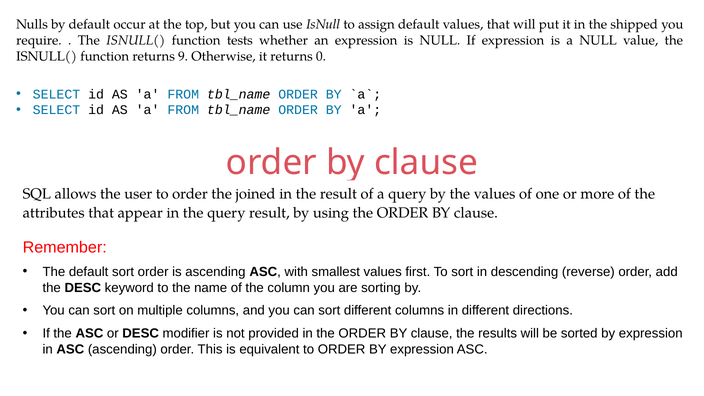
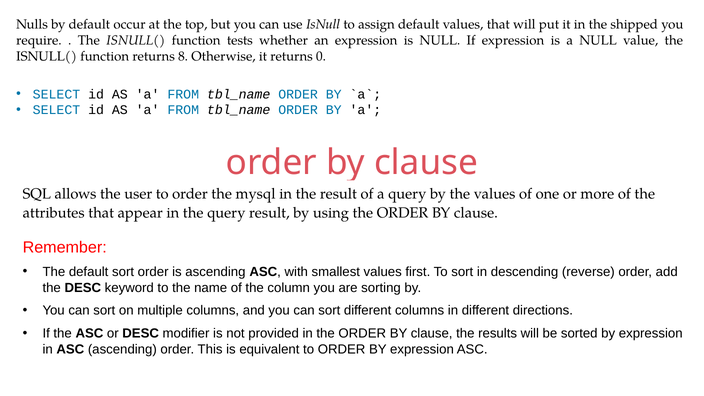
9: 9 -> 8 (183, 56)
joined: joined -> mysql (256, 194)
